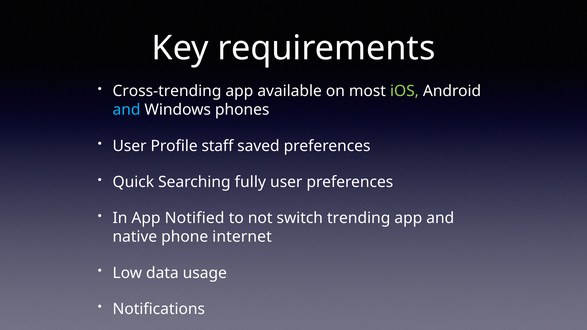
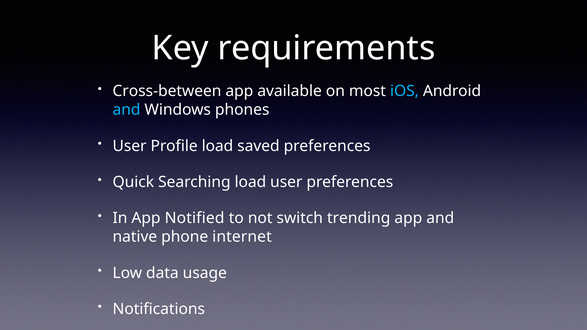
Cross-trending: Cross-trending -> Cross-between (167, 91)
iOS colour: light green -> light blue (404, 91)
Profile staff: staff -> load (217, 146)
Searching fully: fully -> load (250, 182)
